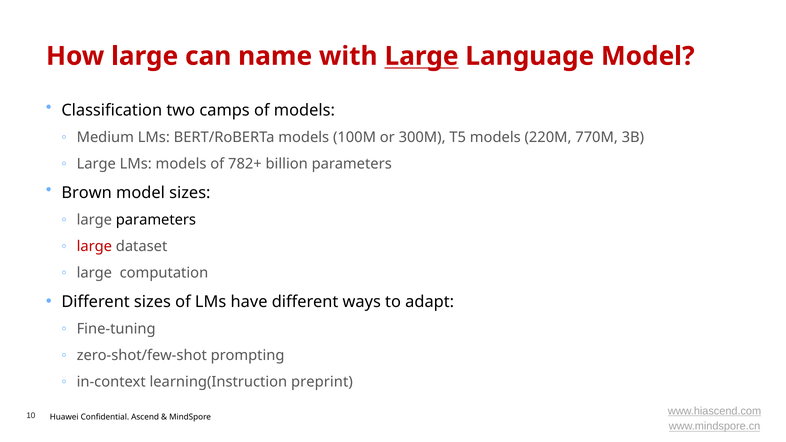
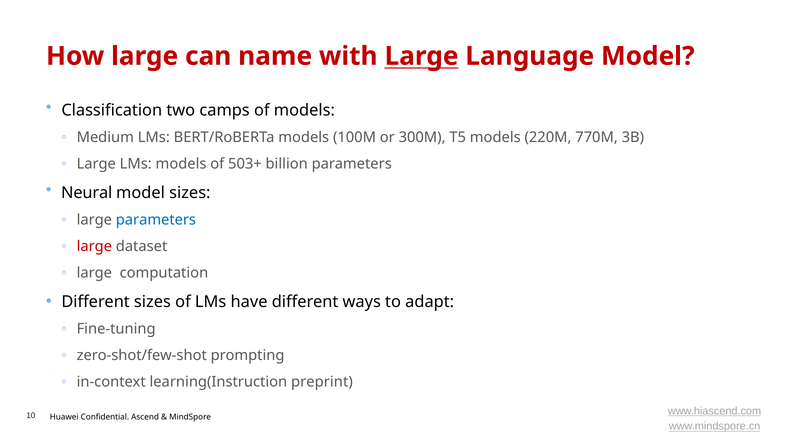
782+: 782+ -> 503+ (245, 164)
Brown: Brown -> Neural (87, 193)
parameters colour: black -> blue (156, 220)
